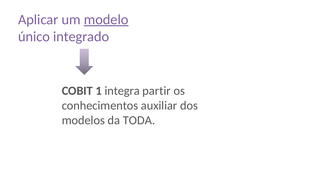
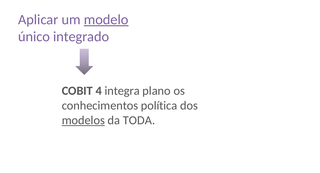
1: 1 -> 4 (99, 91)
partir: partir -> plano (157, 91)
auxiliar: auxiliar -> política (159, 106)
modelos underline: none -> present (83, 121)
